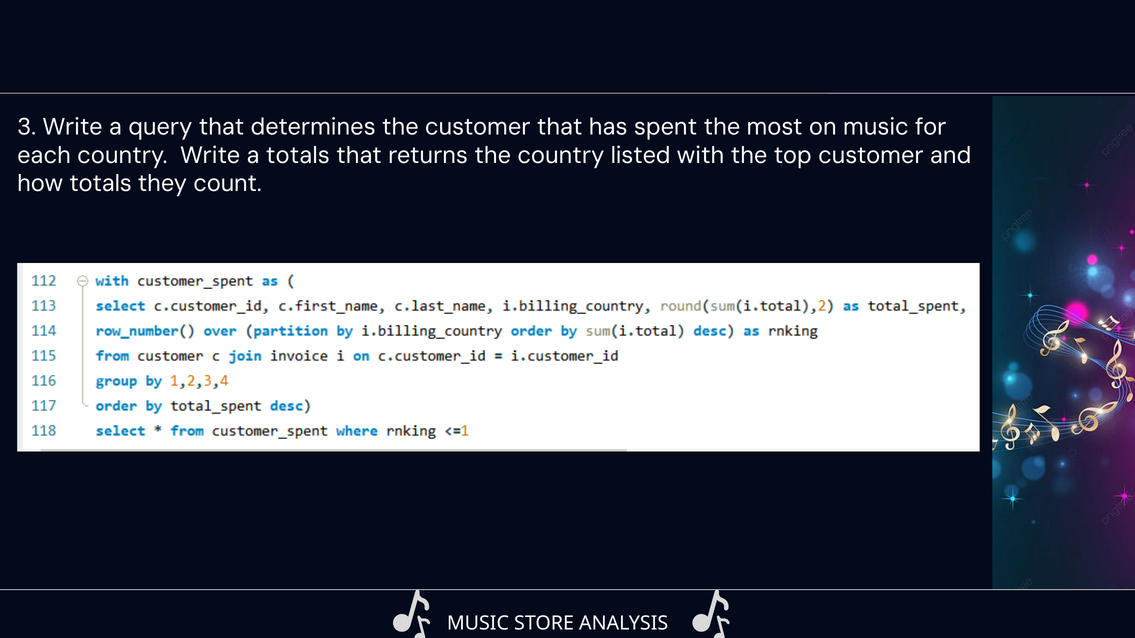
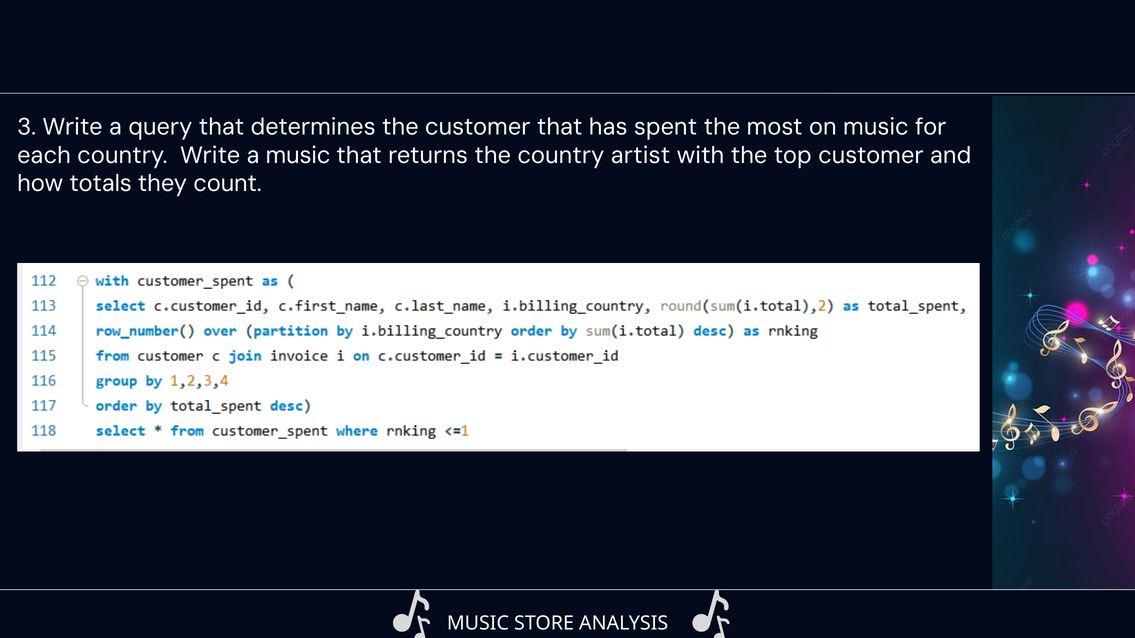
a totals: totals -> music (298, 155)
listed: listed -> artist (640, 155)
